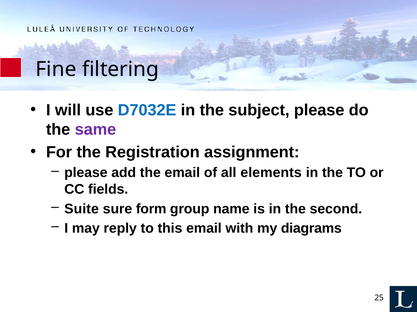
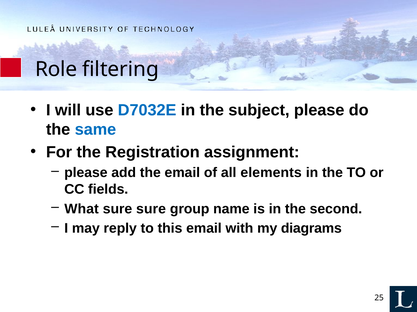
Fine: Fine -> Role (56, 70)
same colour: purple -> blue (95, 130)
Suite: Suite -> What (82, 209)
sure form: form -> sure (151, 209)
